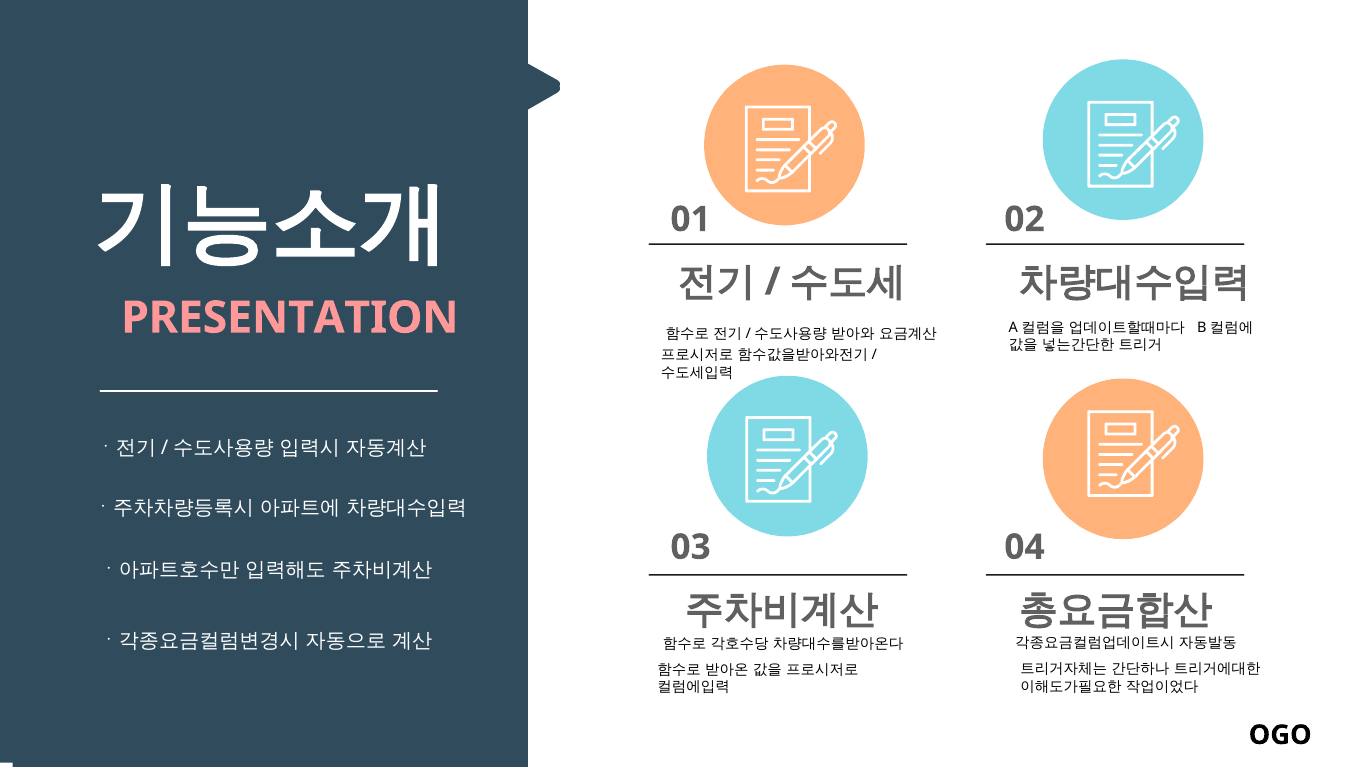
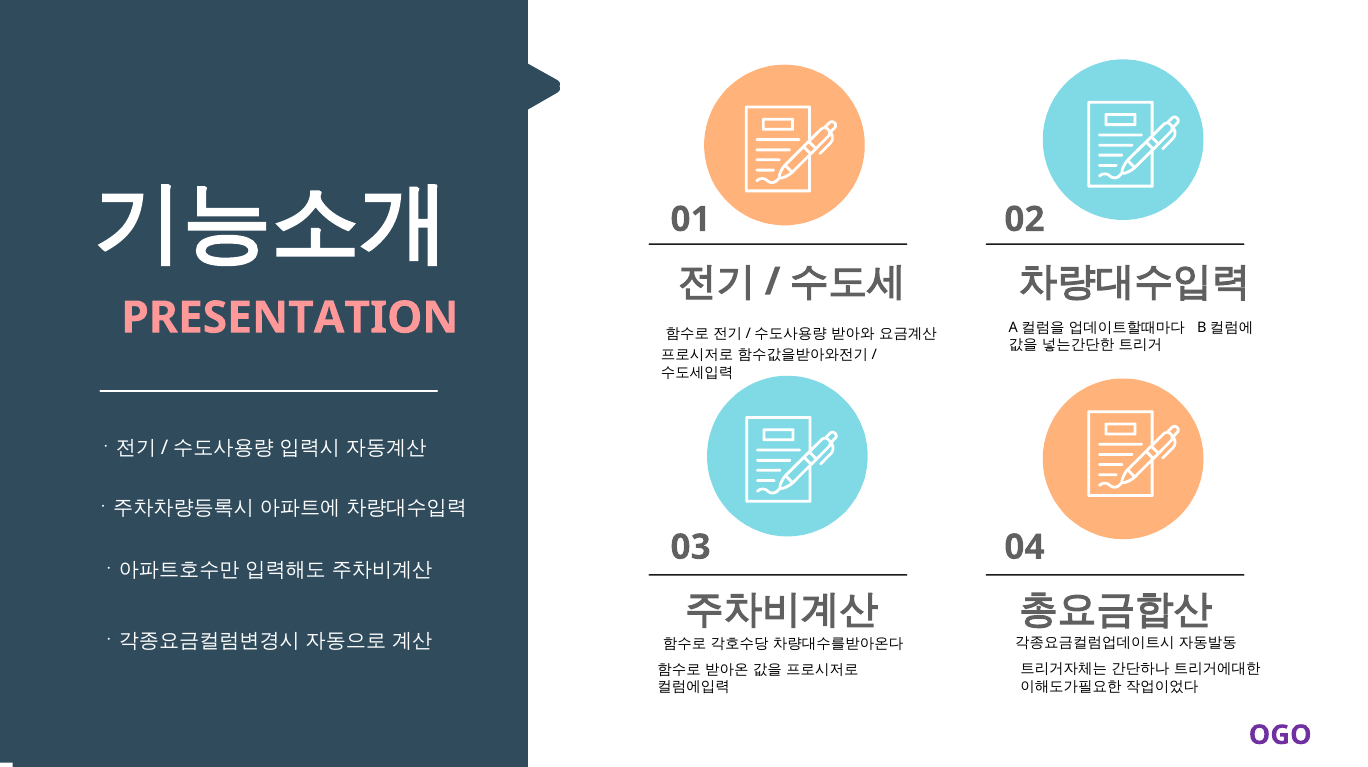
OGO colour: black -> purple (1280, 735)
